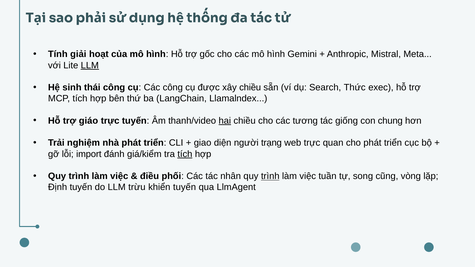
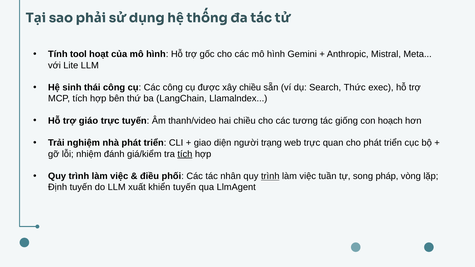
giải: giải -> tool (78, 54)
LLM underline: present -> none (90, 65)
hai underline: present -> none (225, 121)
chung: chung -> hoạch (390, 121)
import: import -> nhiệm (89, 154)
cũng: cũng -> pháp (387, 176)
trừu: trừu -> xuất (137, 187)
